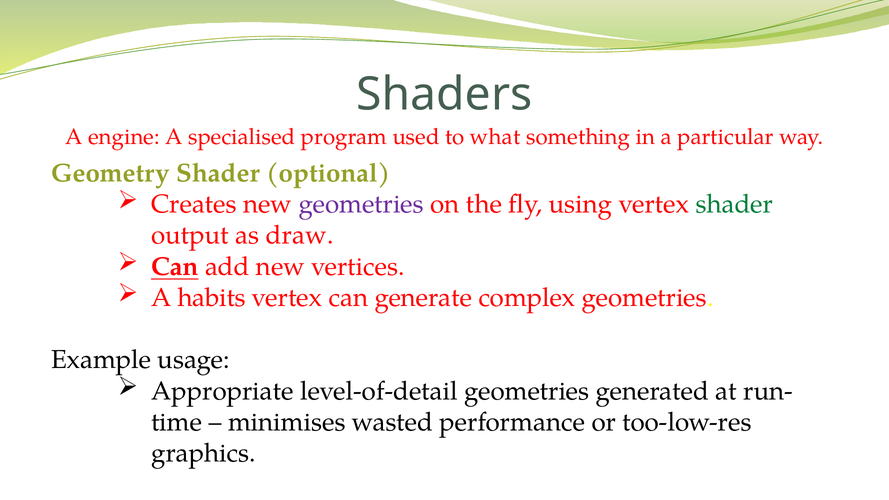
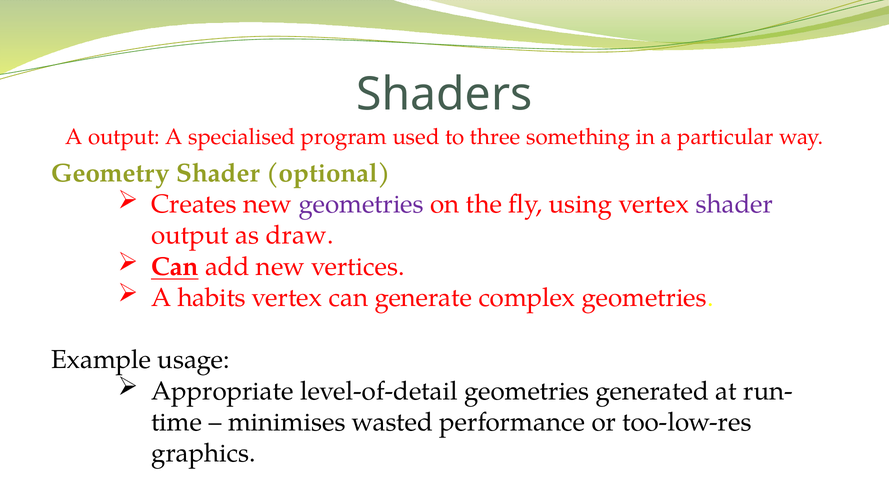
A engine: engine -> output (124, 137)
what: what -> three (495, 137)
shader colour: green -> purple (734, 204)
